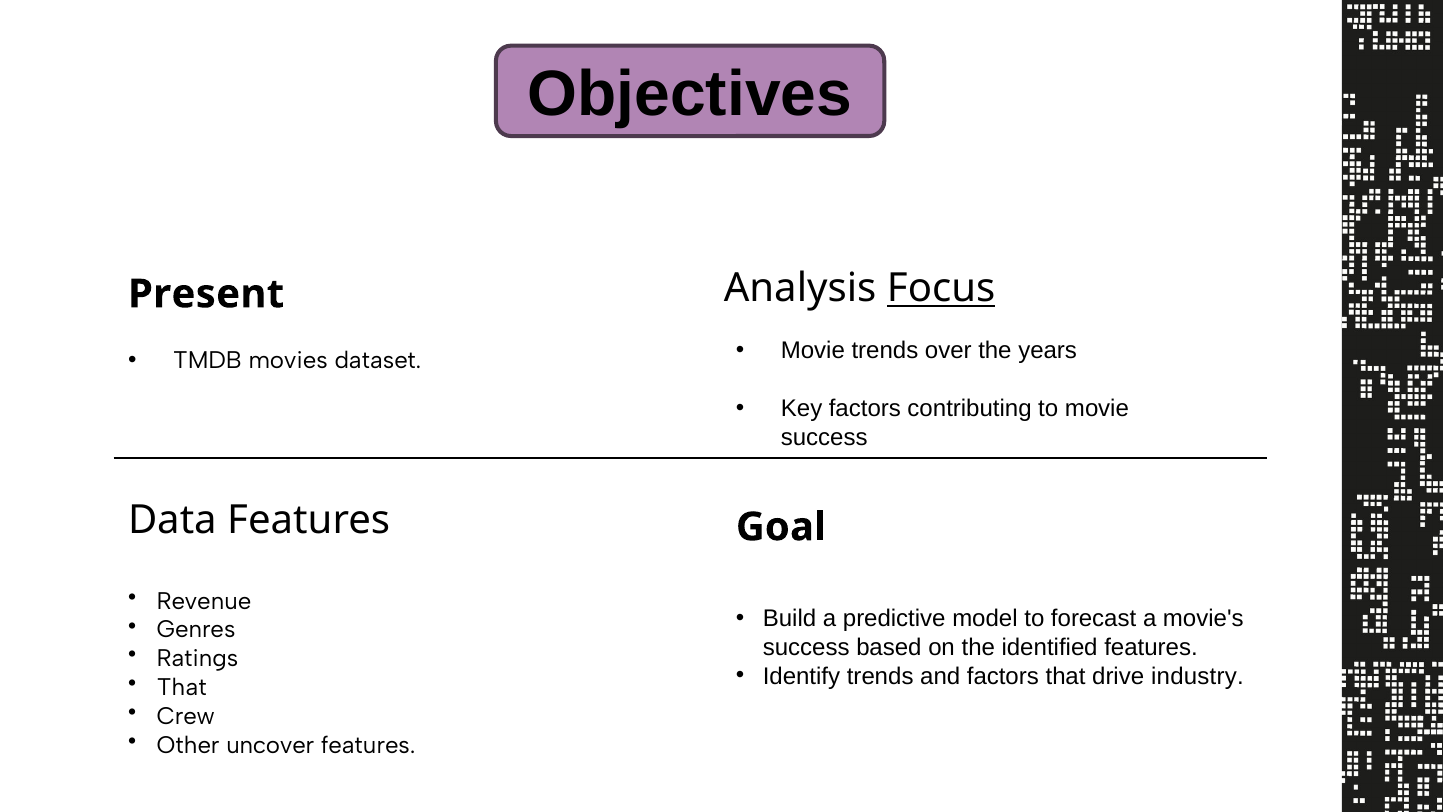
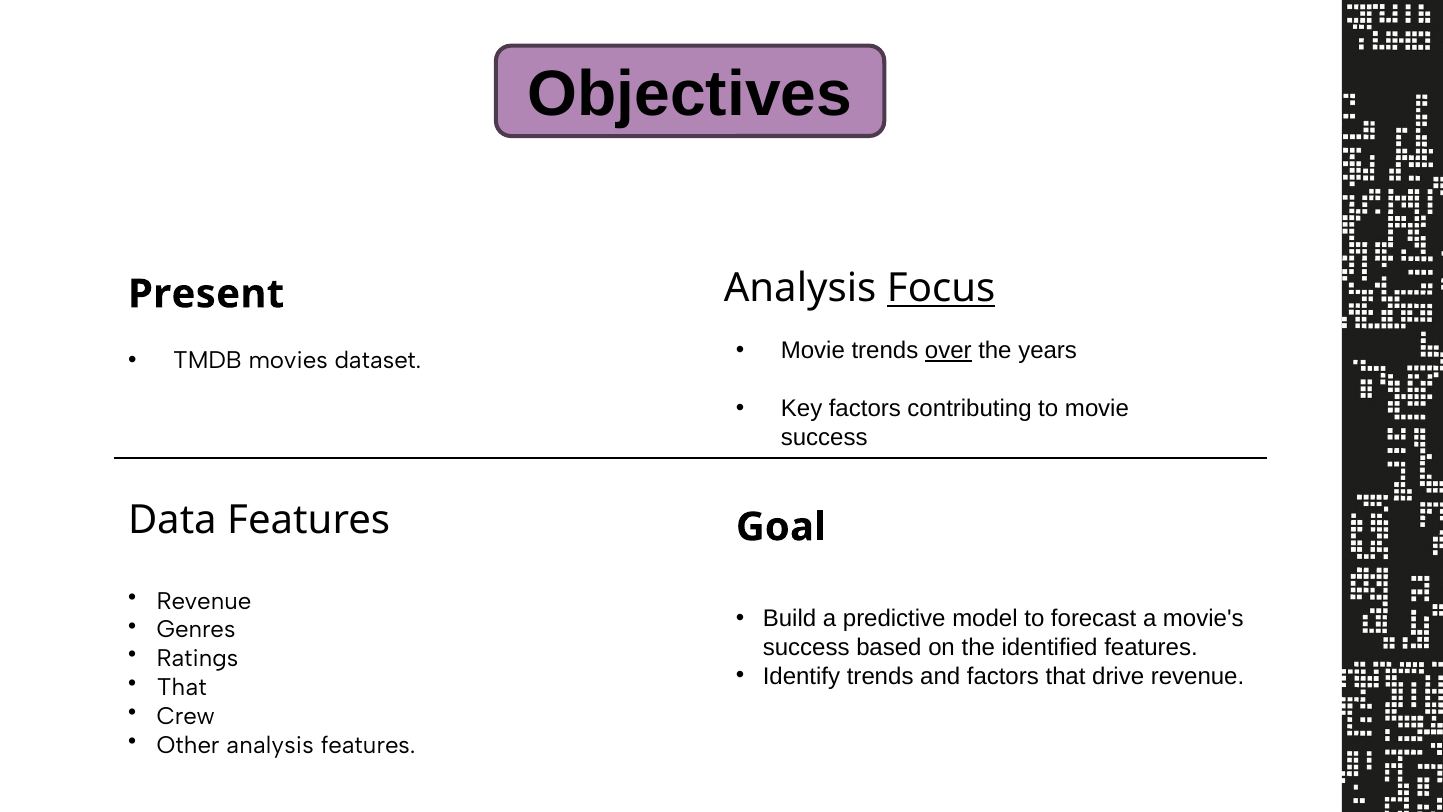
over underline: none -> present (948, 351)
drive industry: industry -> revenue (1198, 676)
Other uncover: uncover -> analysis (270, 745)
